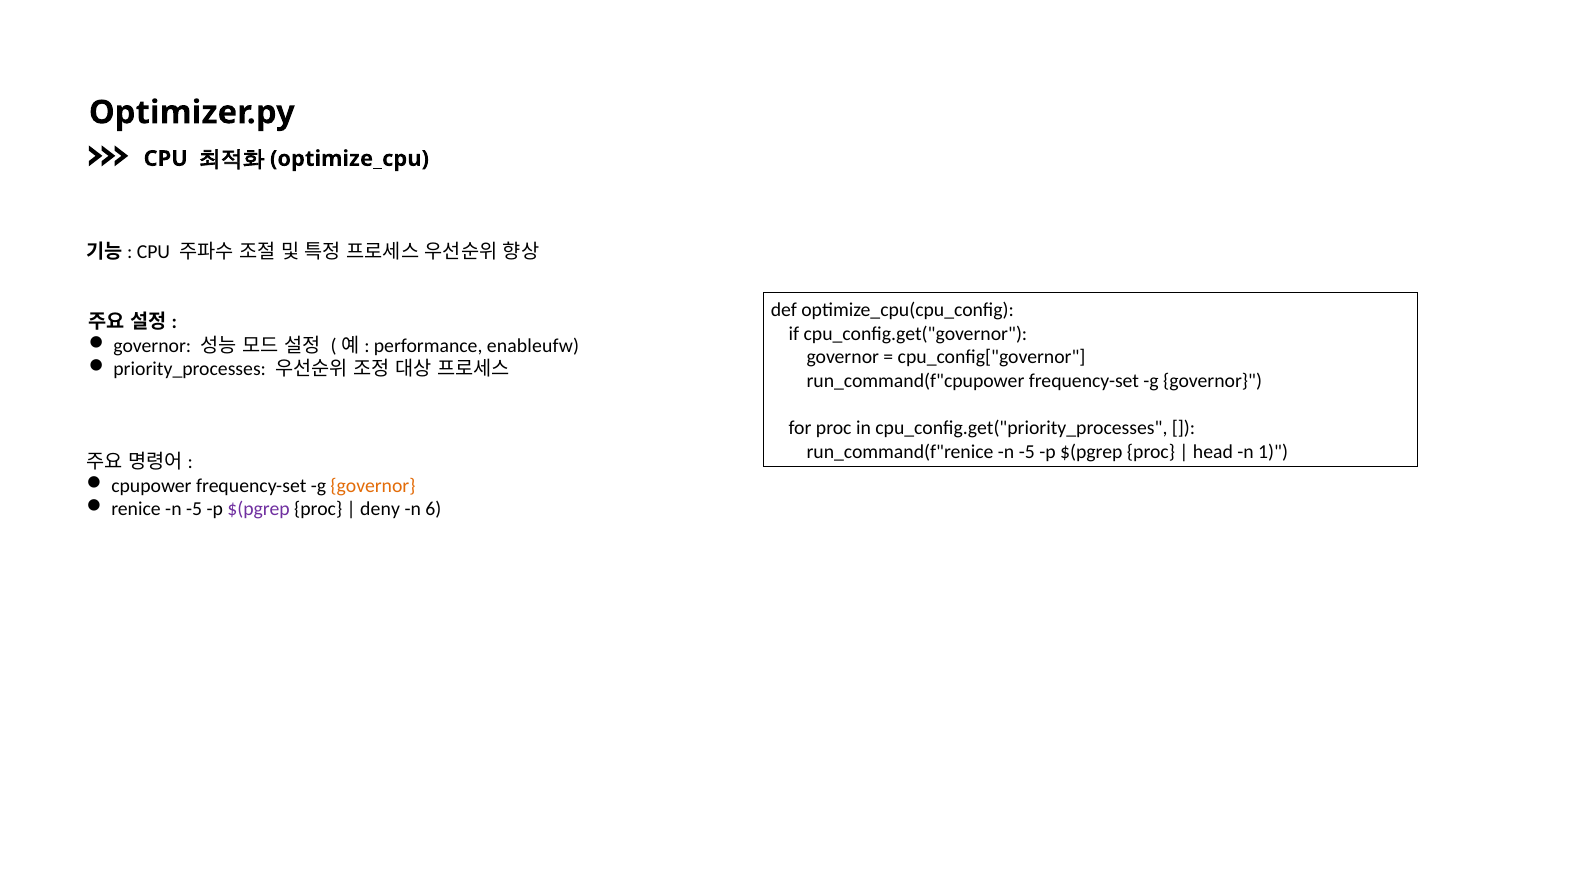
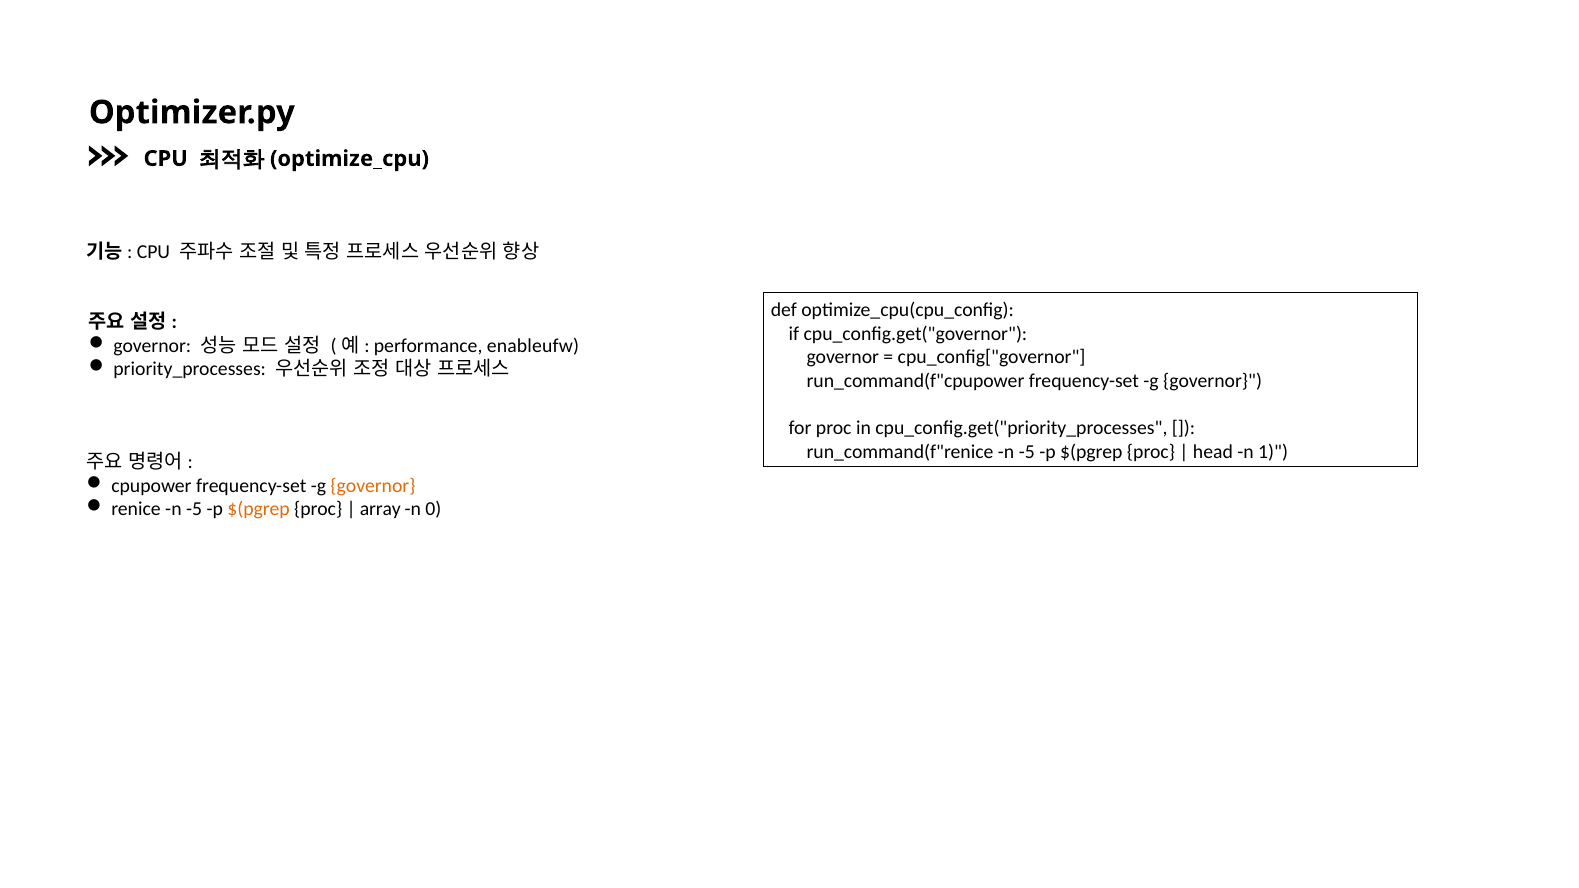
$(pgrep colour: purple -> orange (259, 510)
deny: deny -> array (380, 510)
6: 6 -> 0 (433, 510)
